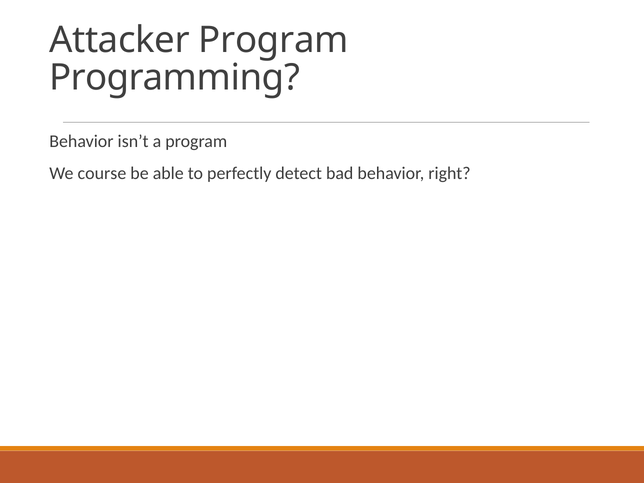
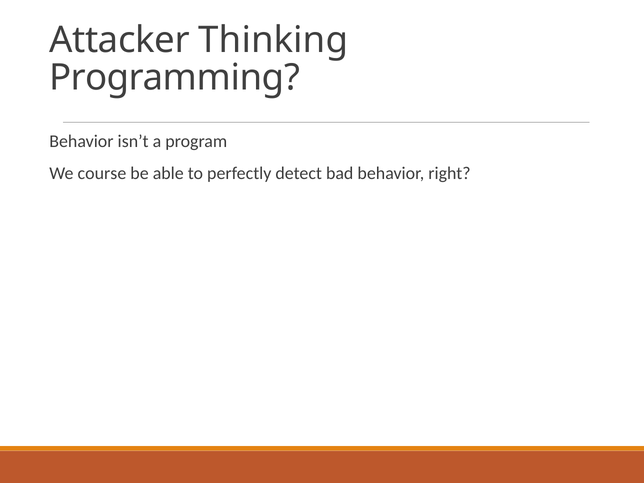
Attacker Program: Program -> Thinking (273, 40)
